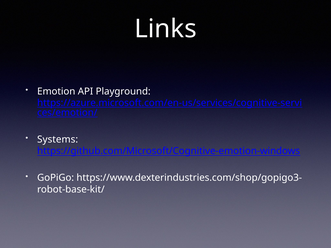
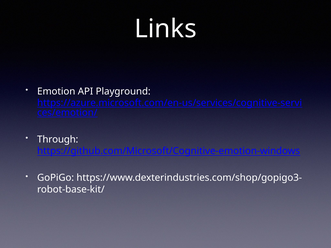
Systems: Systems -> Through (58, 140)
